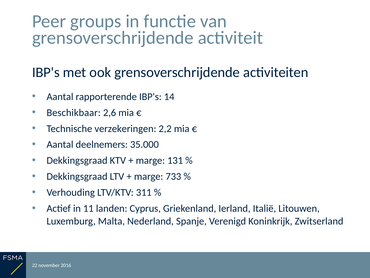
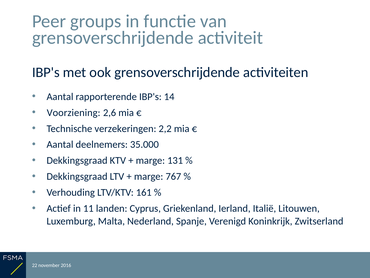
Beschikbaar: Beschikbaar -> Voorziening (74, 112)
733: 733 -> 767 (173, 176)
311: 311 -> 161 (144, 192)
